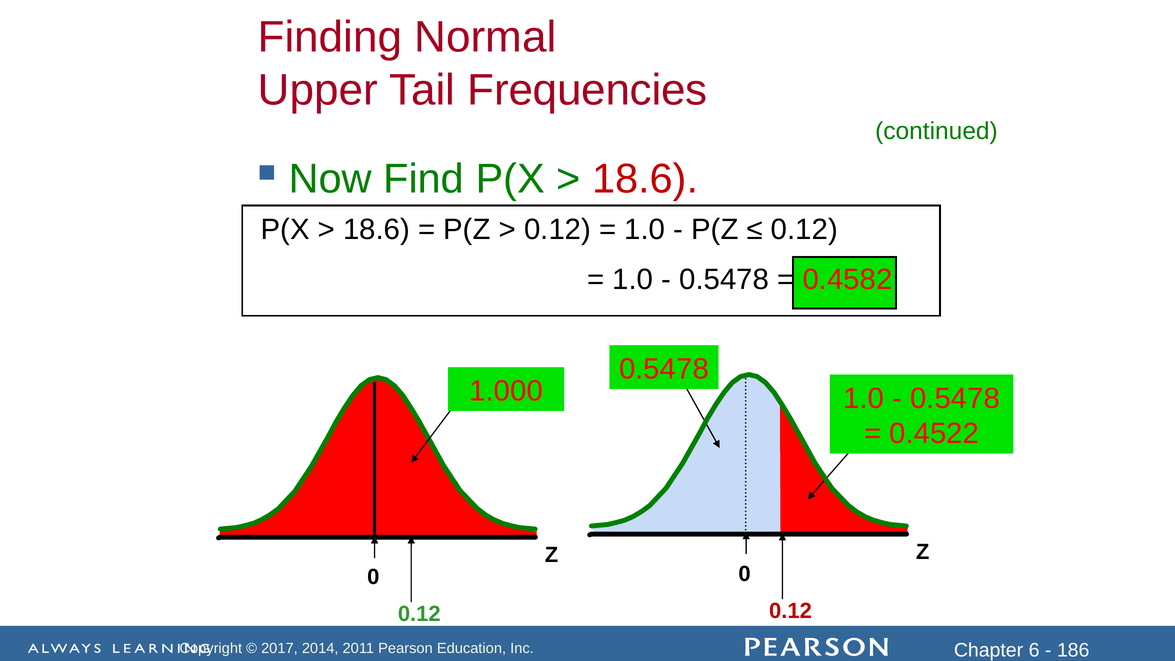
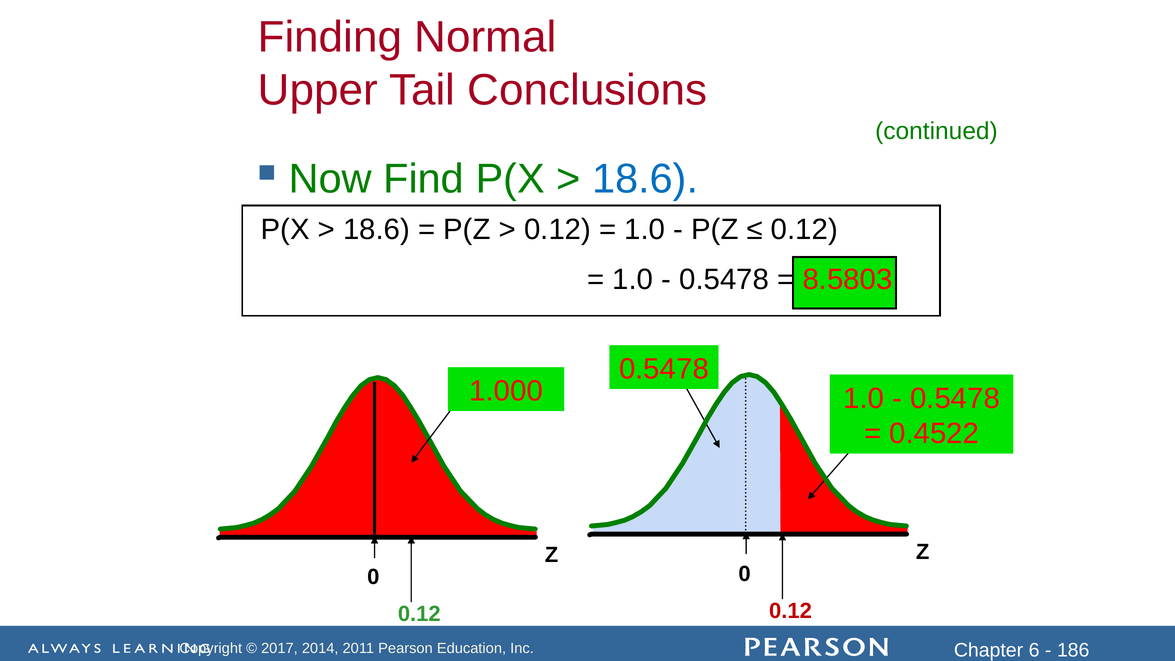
Frequencies: Frequencies -> Conclusions (587, 90)
18.6 colour: red -> blue (645, 179)
0.4582: 0.4582 -> 8.5803 (848, 280)
